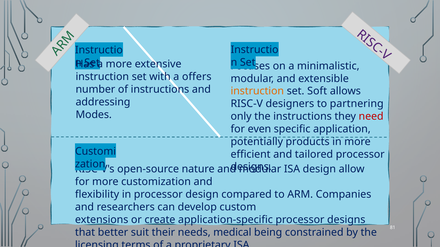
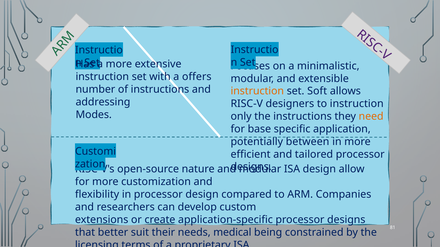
to partnering: partnering -> instruction (357, 104)
need colour: red -> orange (371, 117)
even: even -> base (259, 129)
products: products -> between (308, 142)
